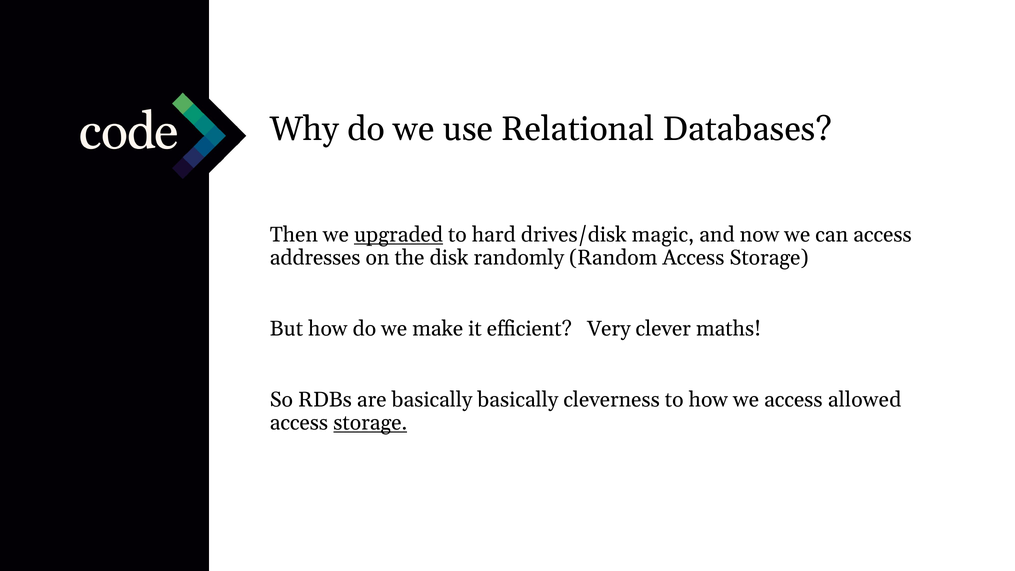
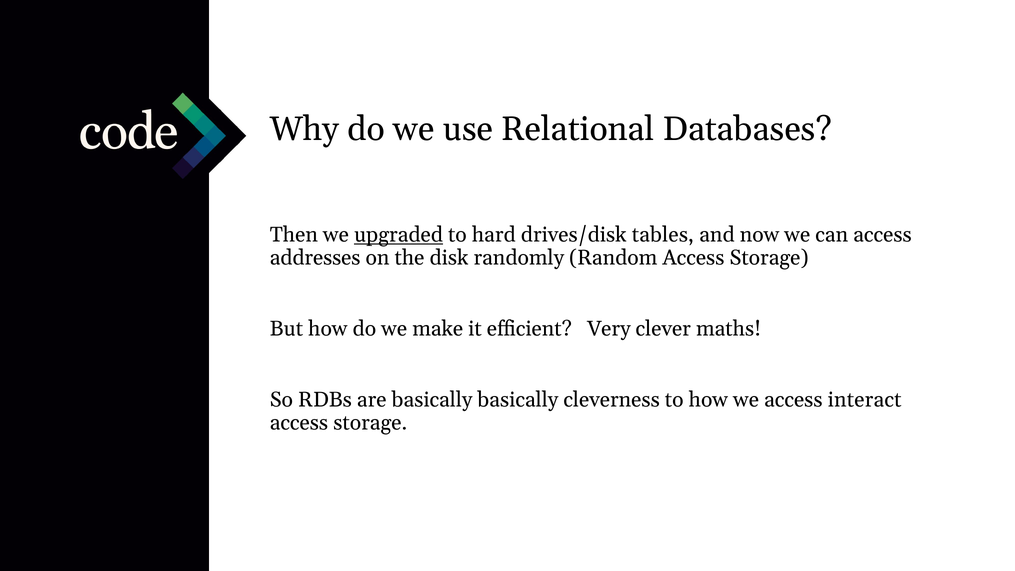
magic: magic -> tables (663, 235)
allowed: allowed -> interact (865, 400)
storage underline: present -> none (370, 423)
